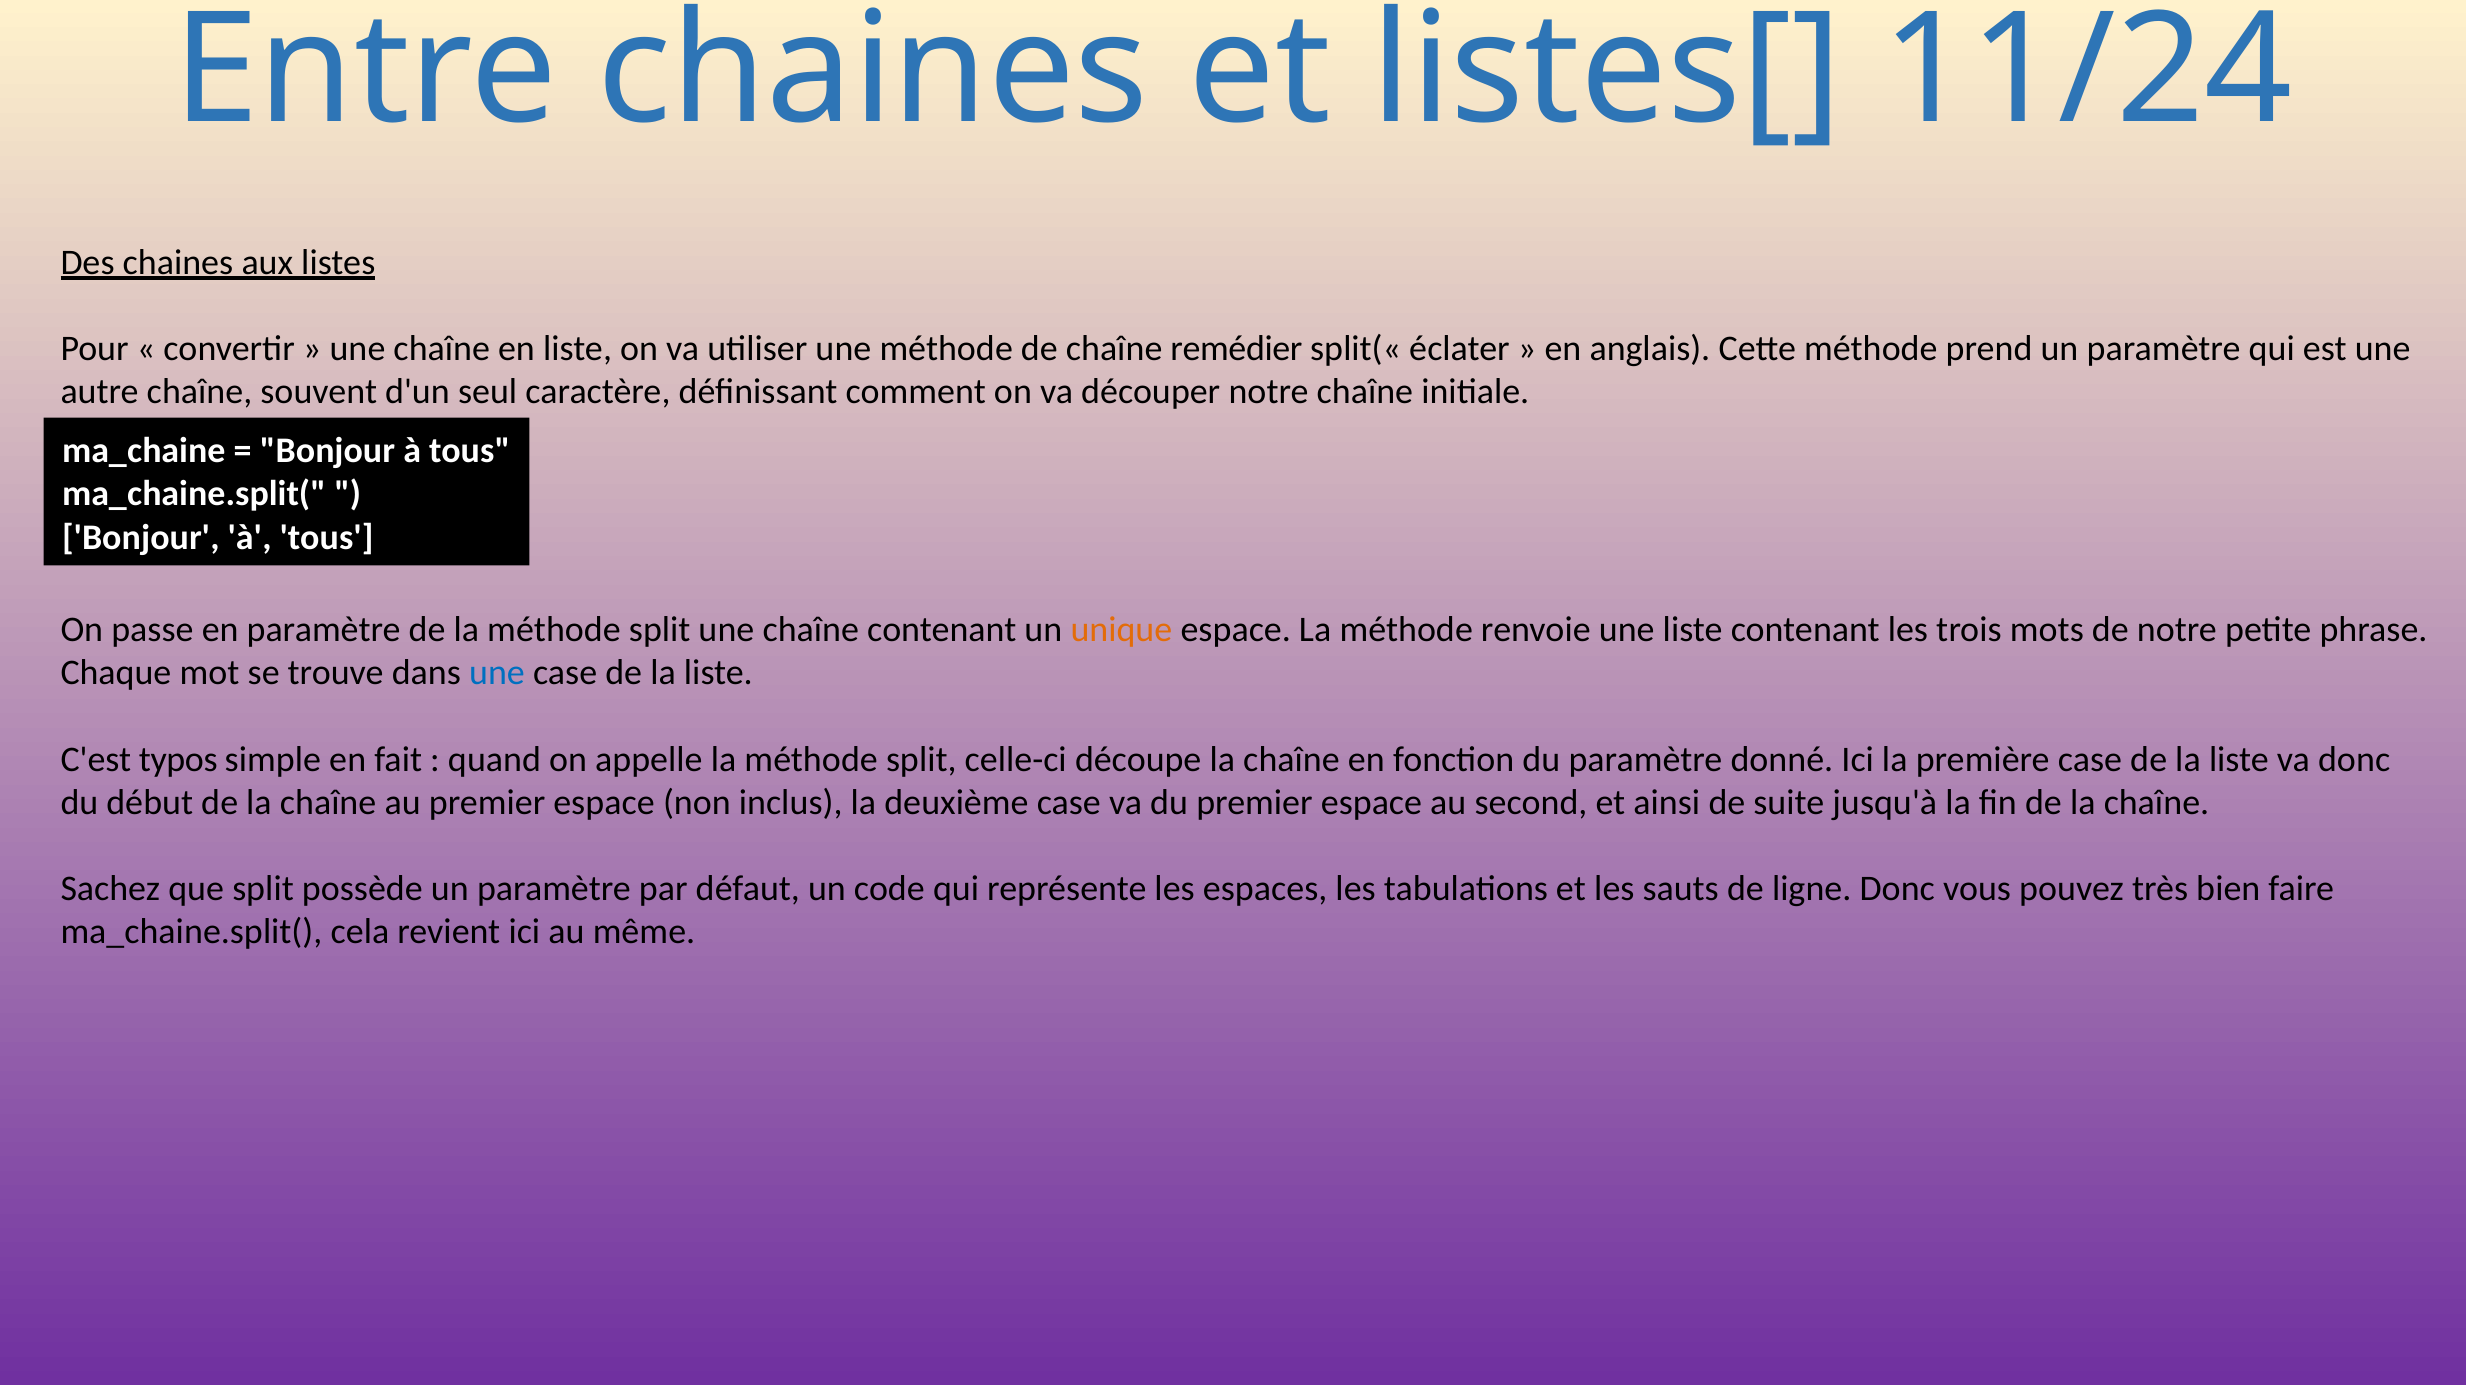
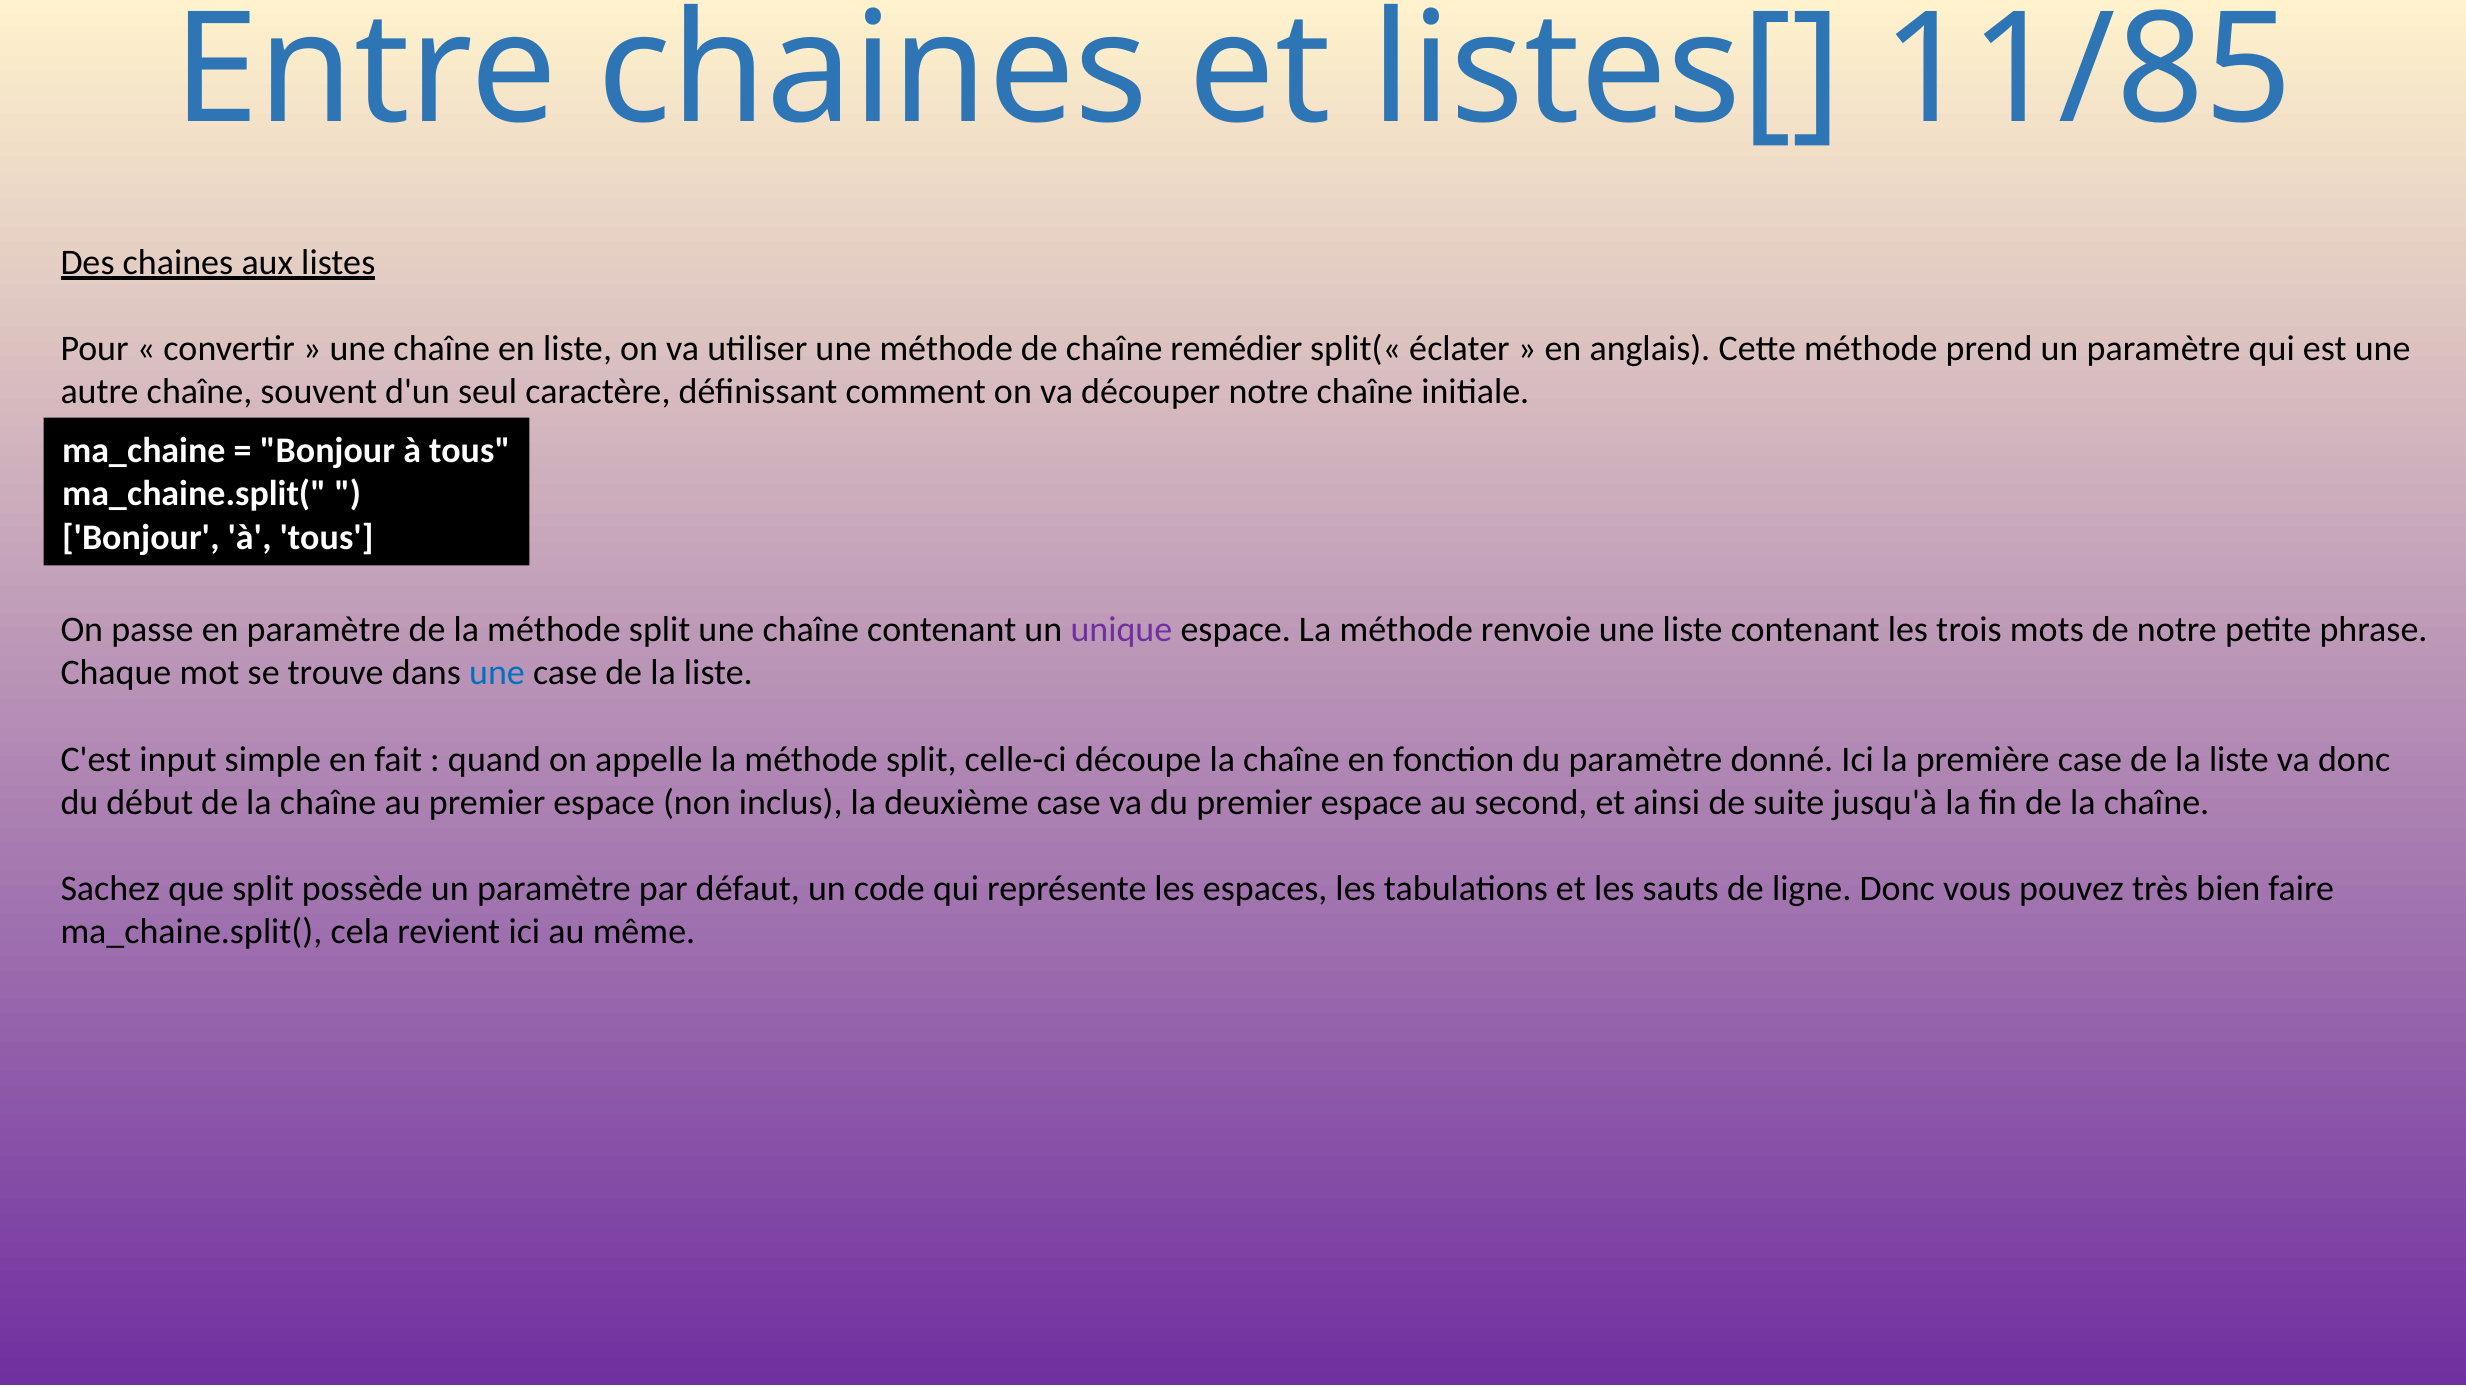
11/24: 11/24 -> 11/85 (2087, 71)
unique colour: orange -> purple (1121, 630)
typos: typos -> input (178, 759)
